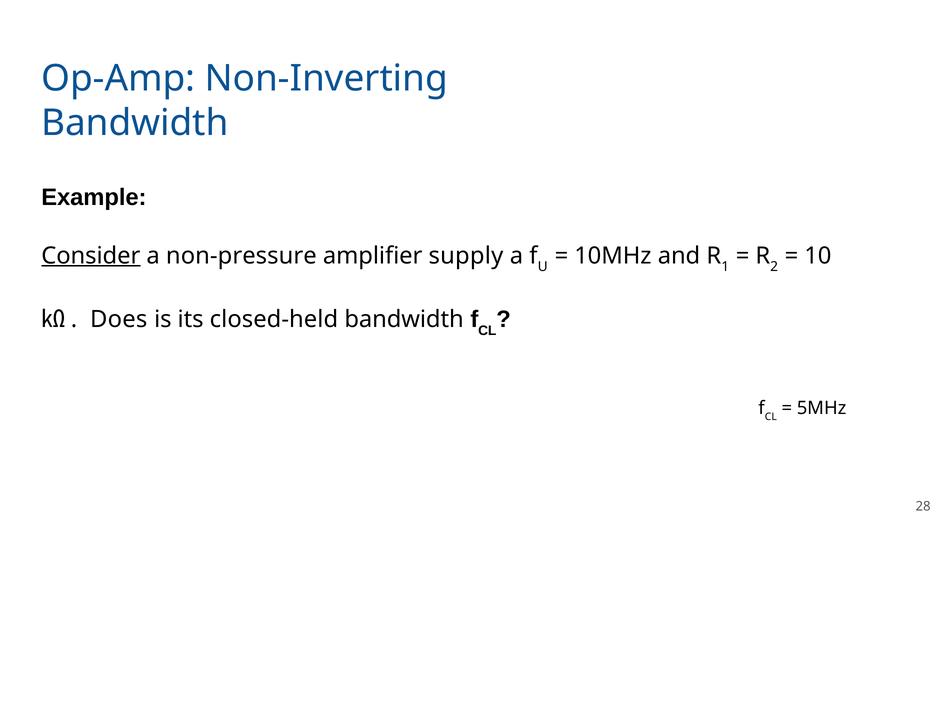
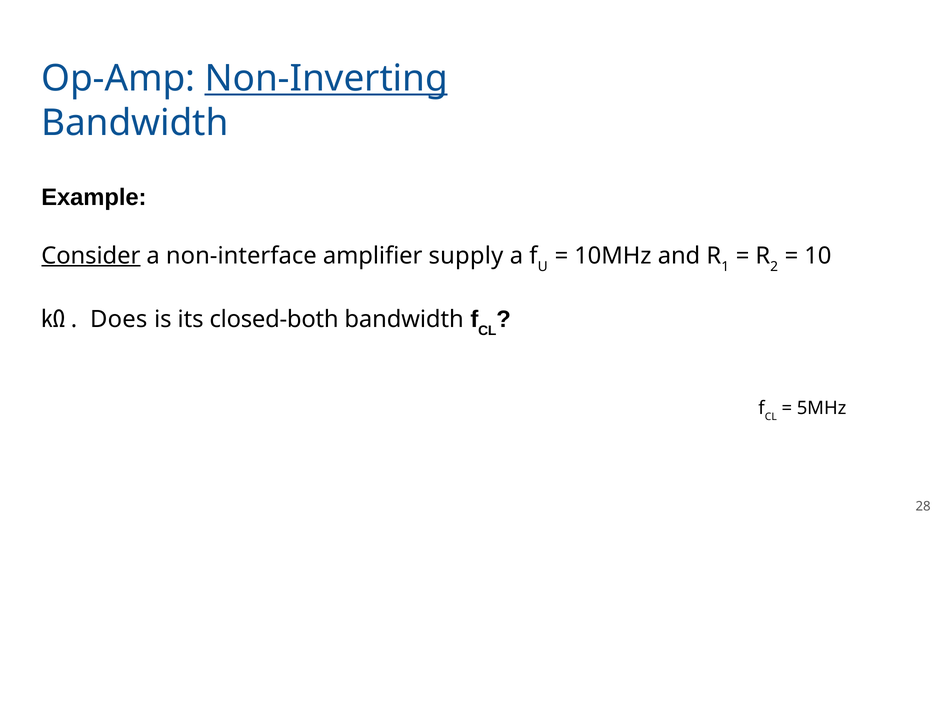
Non-Inverting underline: none -> present (326, 79)
non-pressure: non-pressure -> non-interface (241, 256)
closed-held: closed-held -> closed-both (274, 320)
